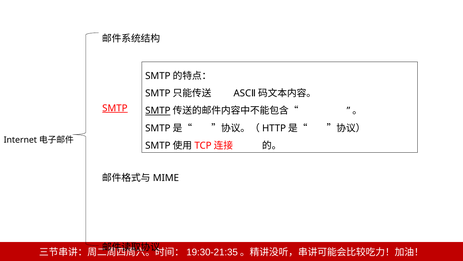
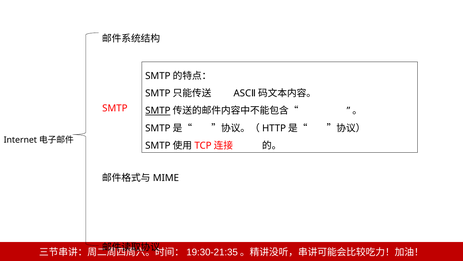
SMTP underline: present -> none (115, 108)
